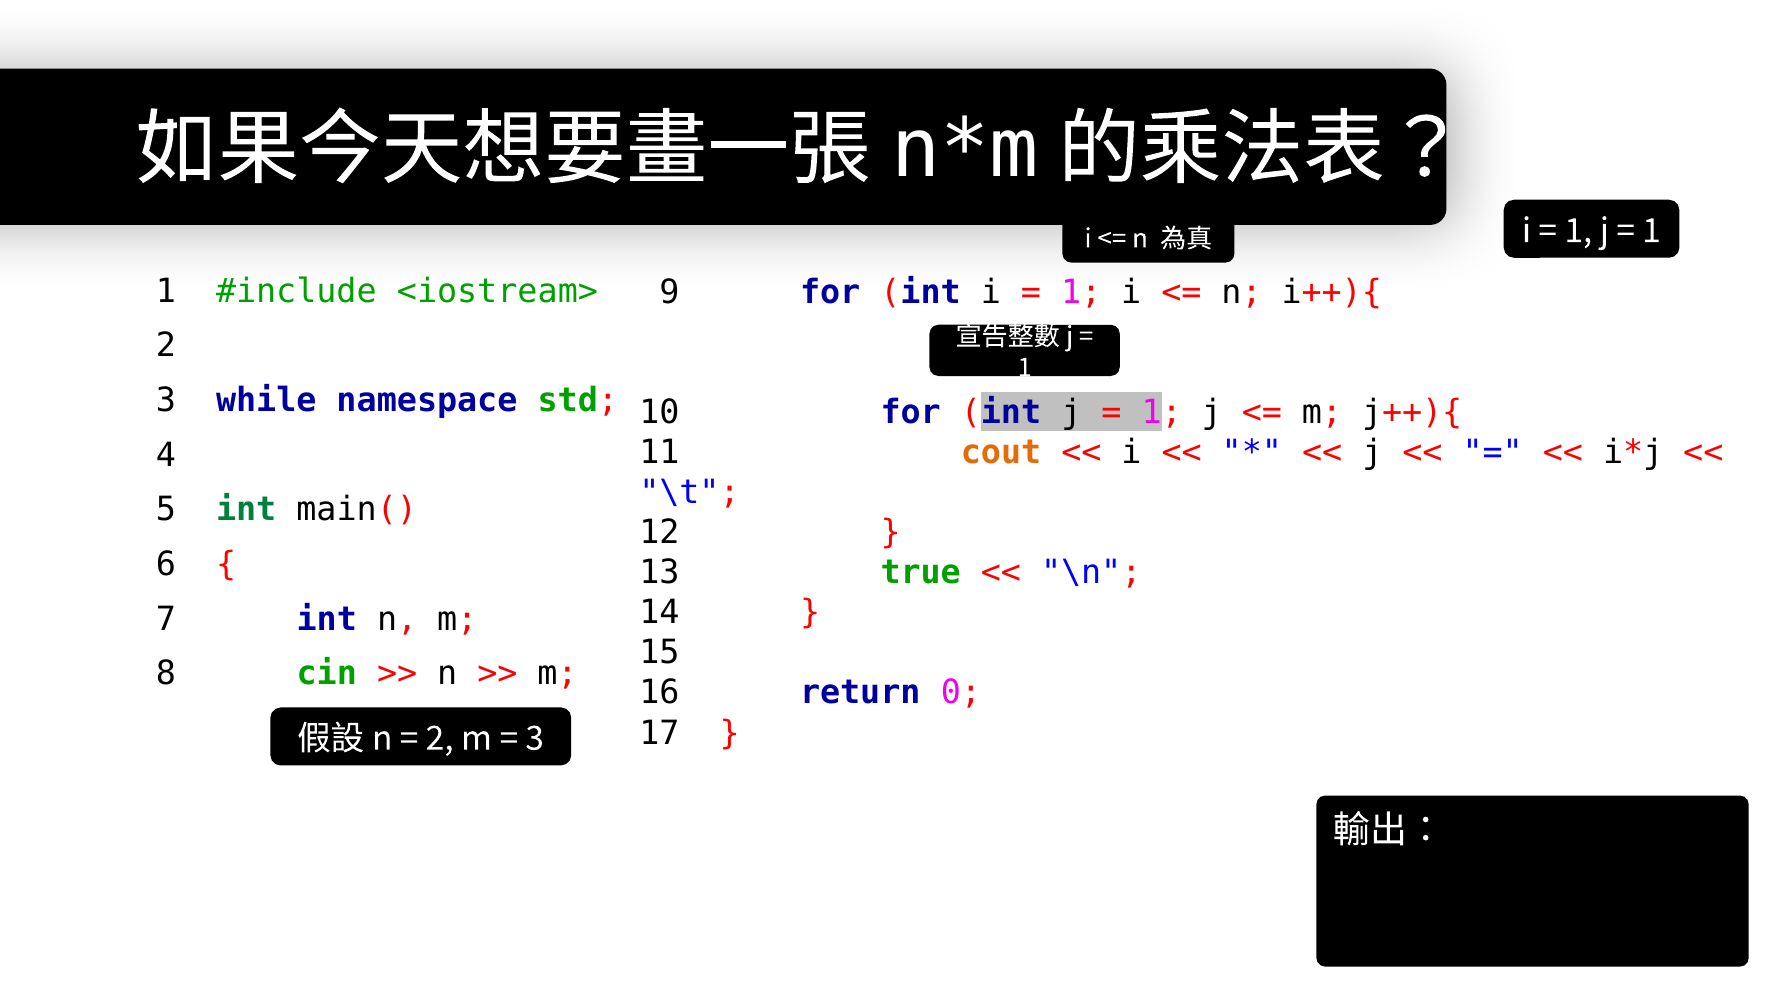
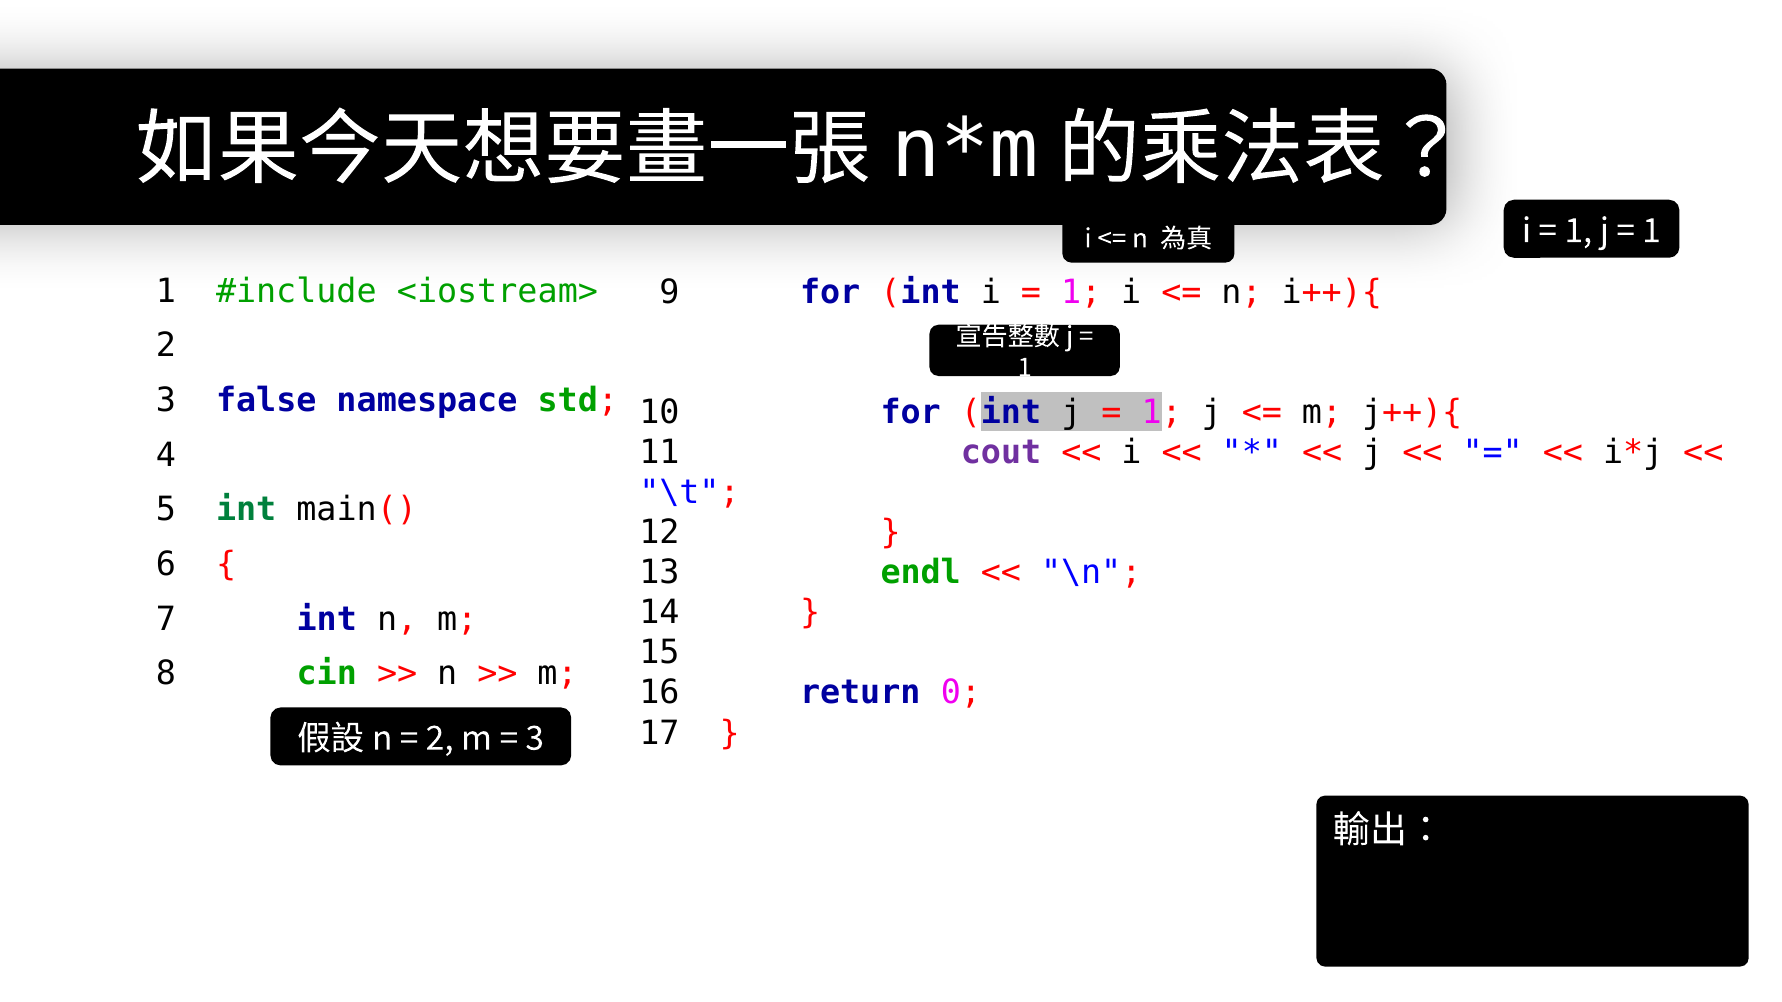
while: while -> false (266, 401)
cout colour: orange -> purple (1001, 453)
true: true -> endl (921, 573)
